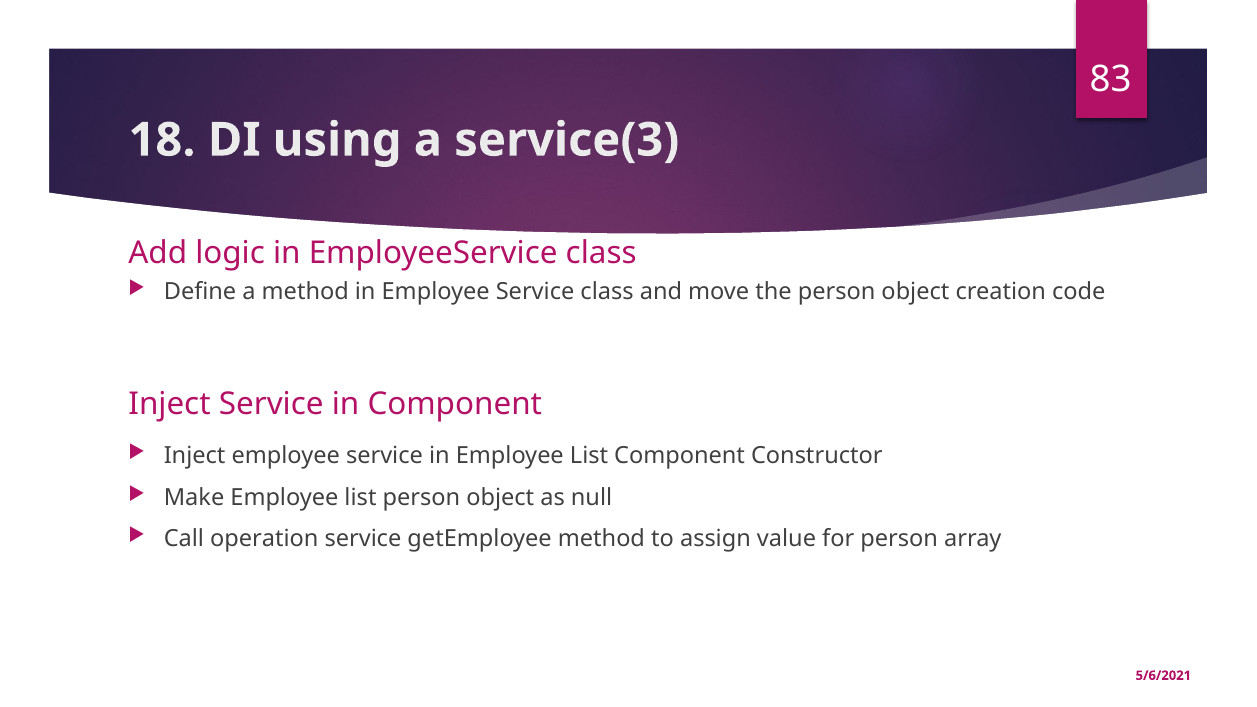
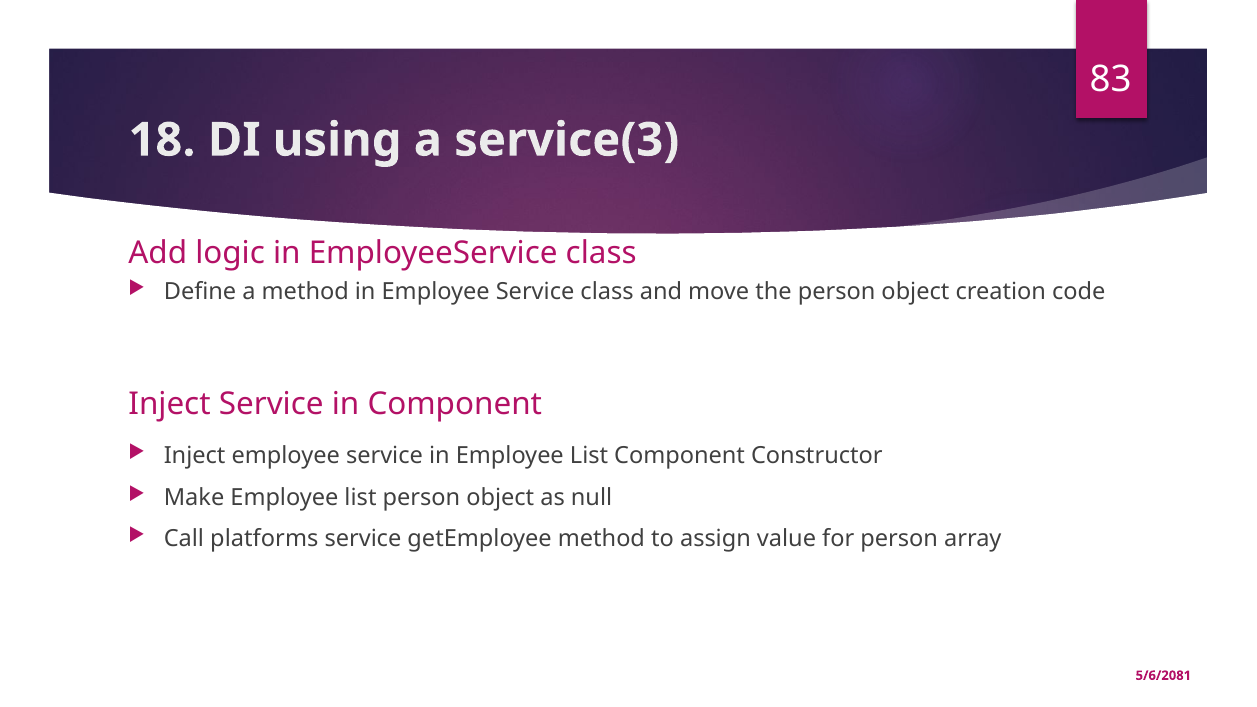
operation: operation -> platforms (264, 539)
5/6/2021: 5/6/2021 -> 5/6/2081 (1163, 676)
